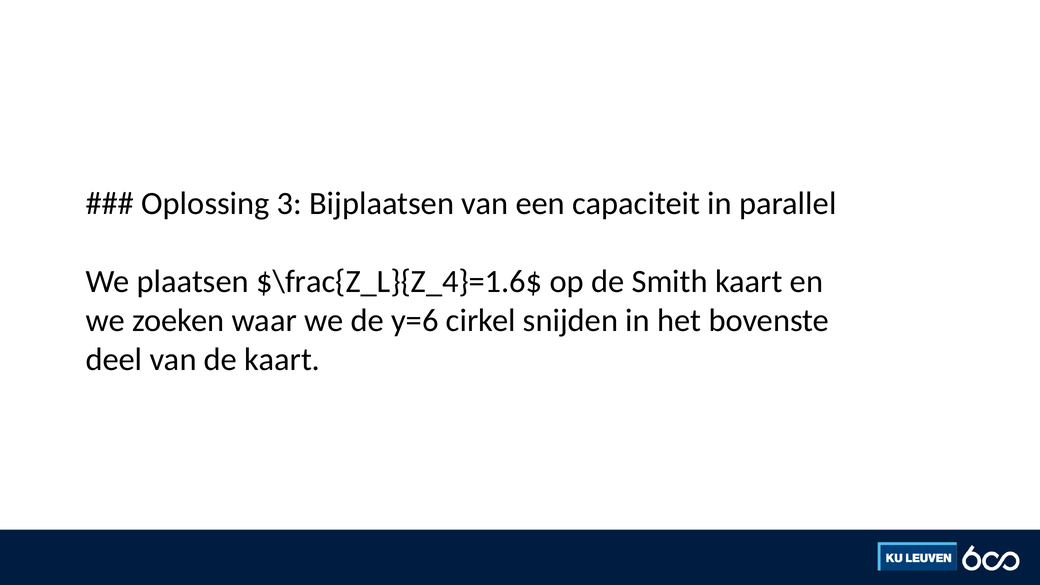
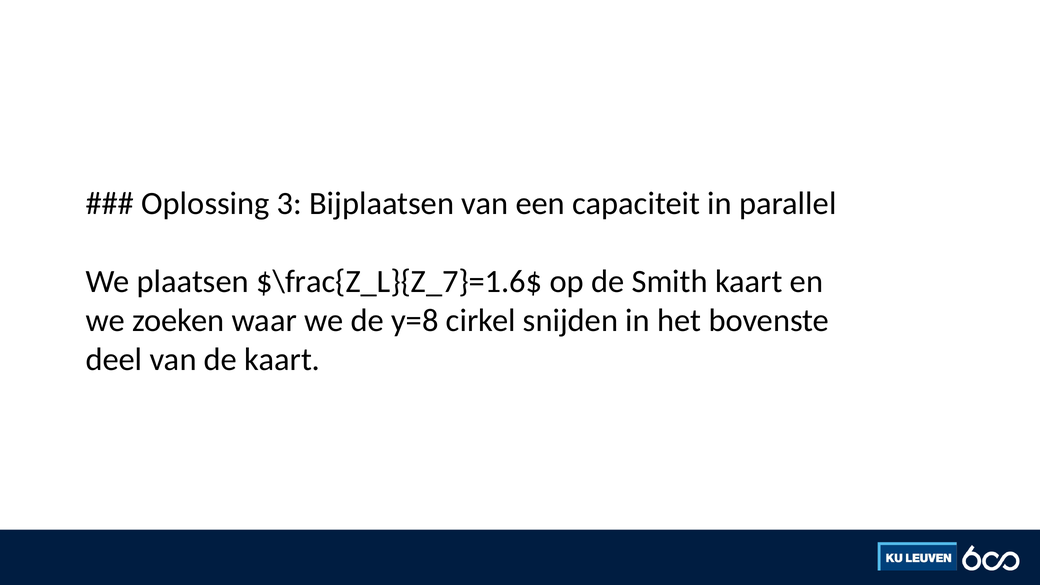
$\frac{Z_L}{Z_4}=1.6$: $\frac{Z_L}{Z_4}=1.6$ -> $\frac{Z_L}{Z_7}=1.6$ (399, 281)
y=6: y=6 -> y=8 (415, 320)
